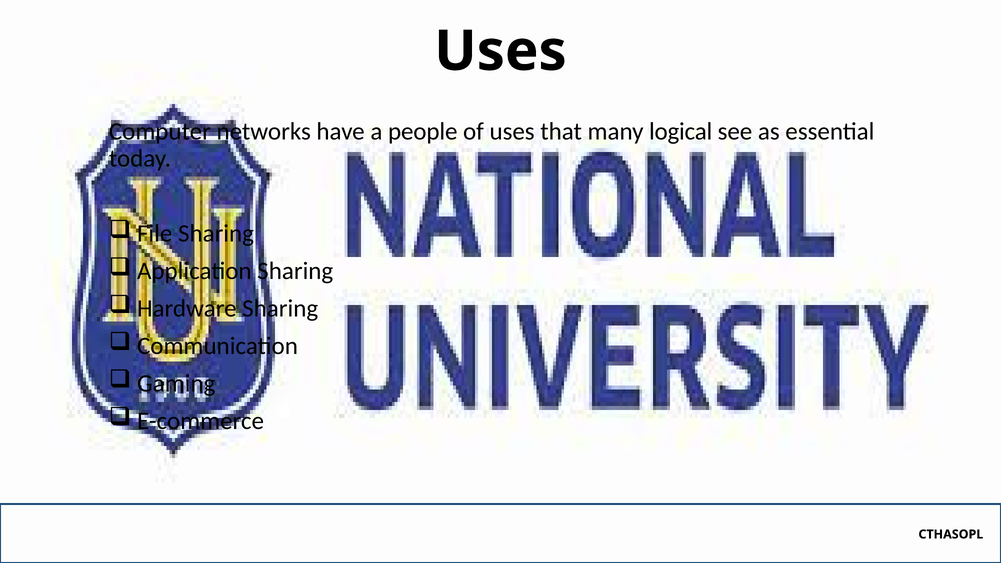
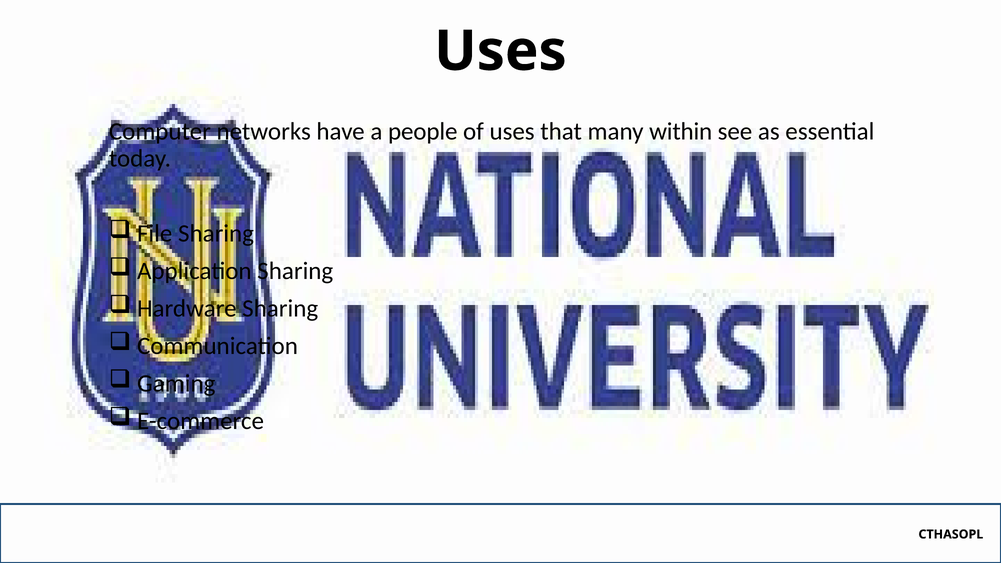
logical: logical -> within (681, 132)
